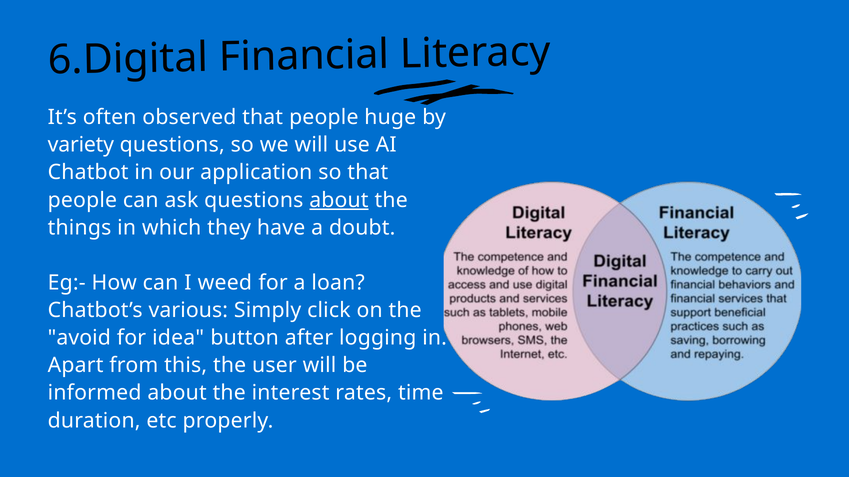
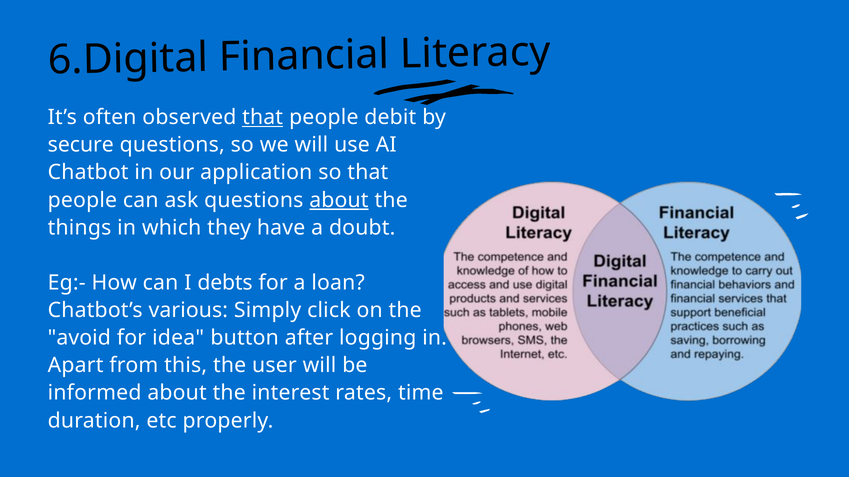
that underline: none -> present (263, 118)
huge: huge -> debit (390, 118)
variety: variety -> secure (81, 145)
weed: weed -> debts (225, 283)
